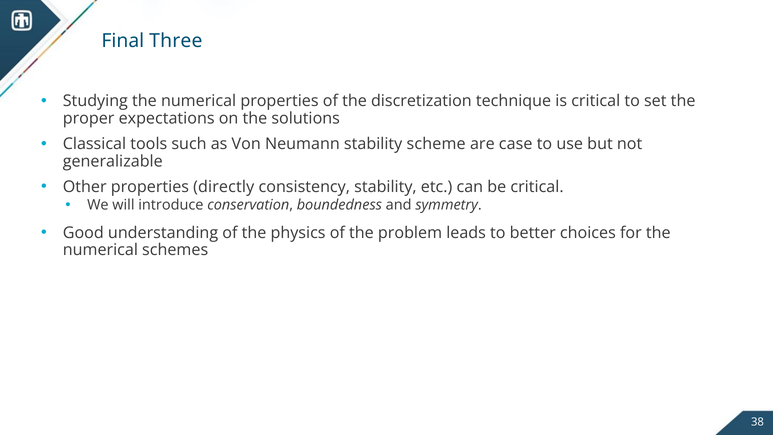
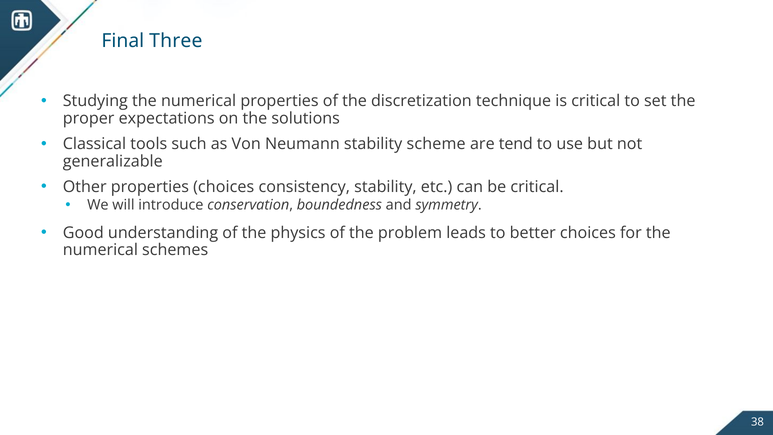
case: case -> tend (516, 144)
properties directly: directly -> choices (224, 187)
